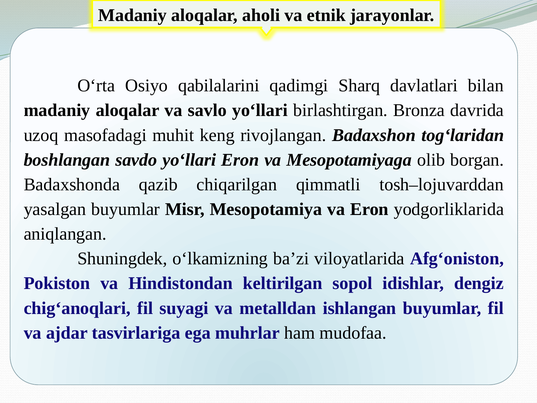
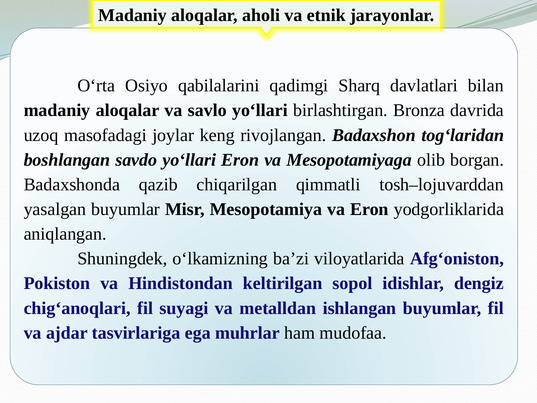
muhit: muhit -> joylar (173, 135)
